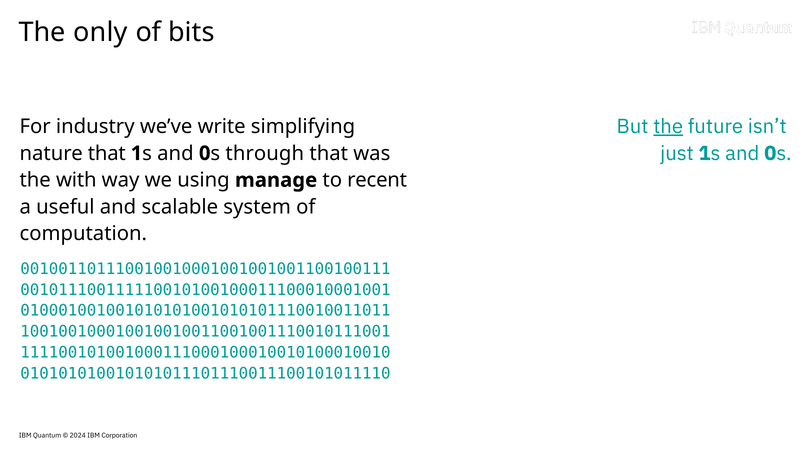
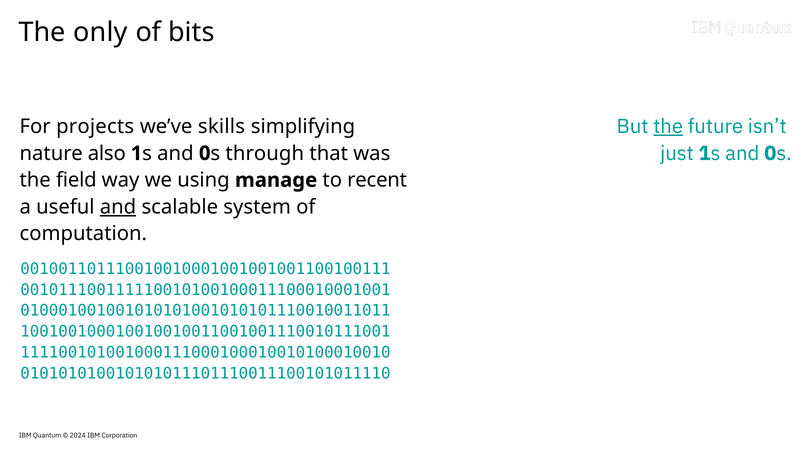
industry: industry -> projects (95, 126)
write: write -> skills (221, 126)
nature that: that -> also (107, 153)
with: with -> field (76, 180)
and underline: none -> present (118, 207)
